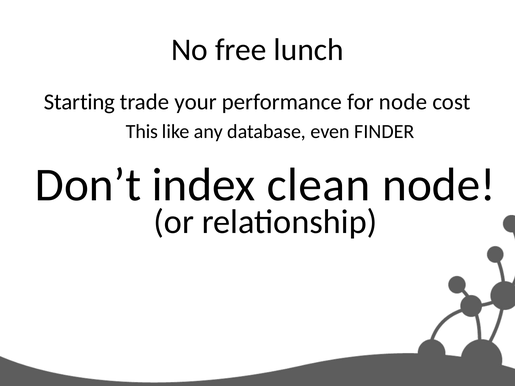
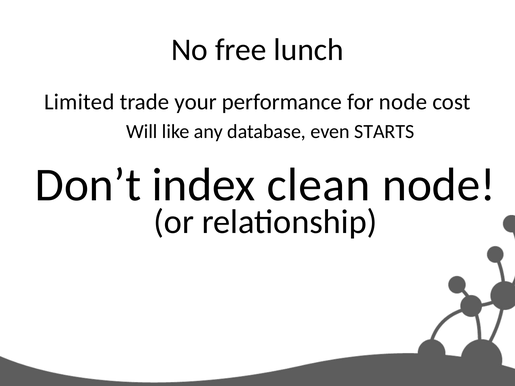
Starting: Starting -> Limited (79, 102)
This: This -> Will (142, 132)
FINDER: FINDER -> STARTS (384, 132)
